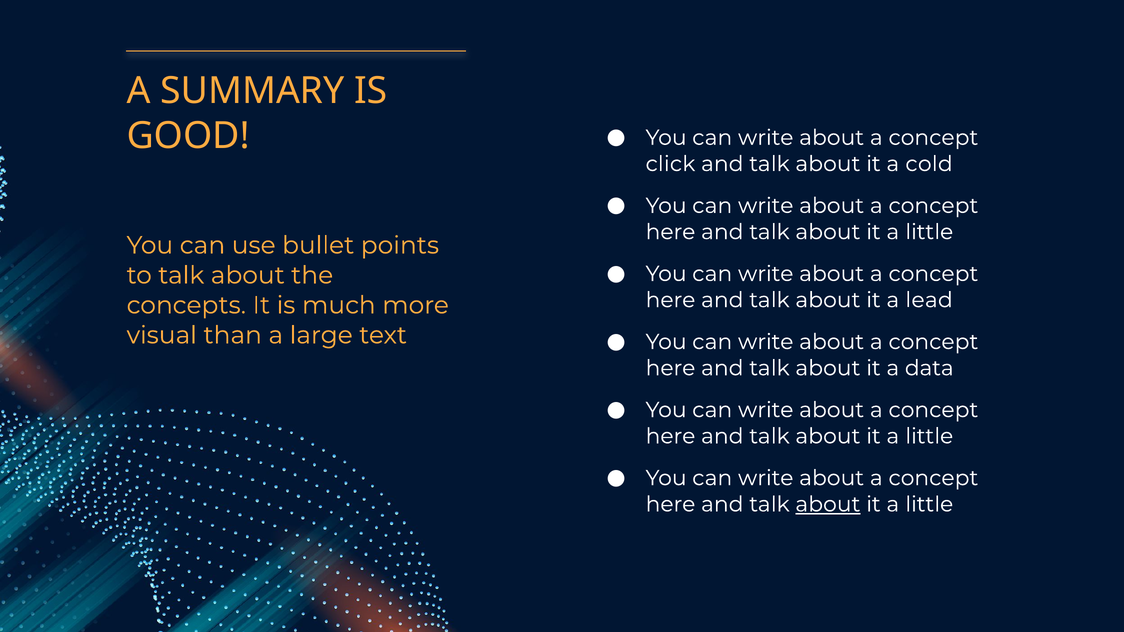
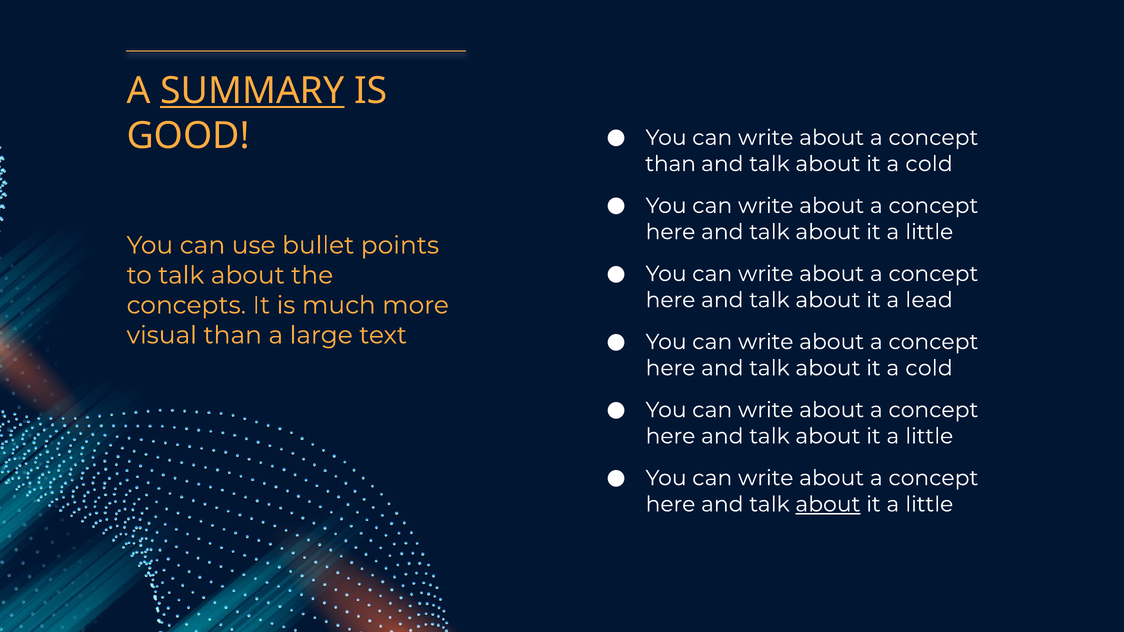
SUMMARY underline: none -> present (252, 91)
click: click -> than (671, 164)
data: data -> cold (929, 368)
